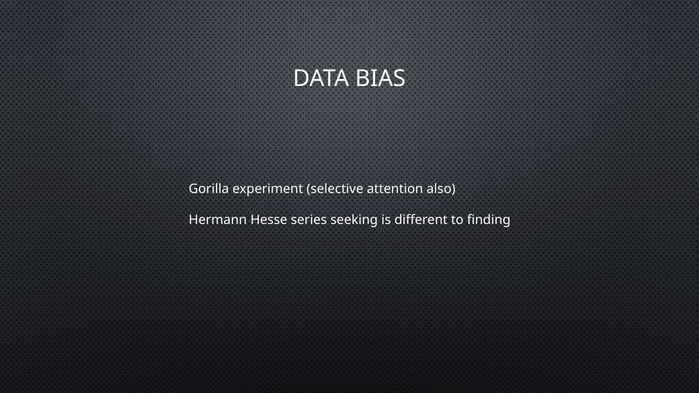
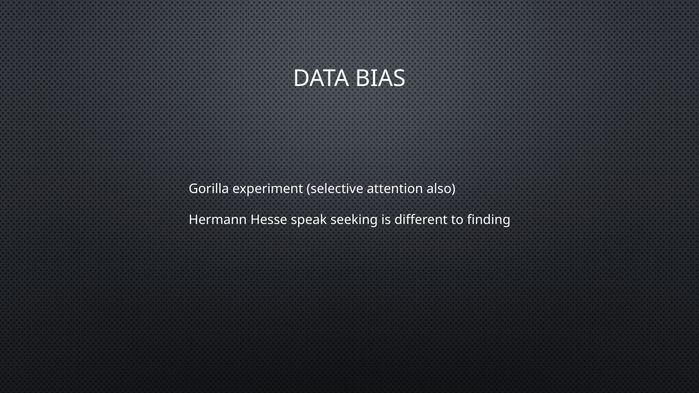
series: series -> speak (309, 220)
